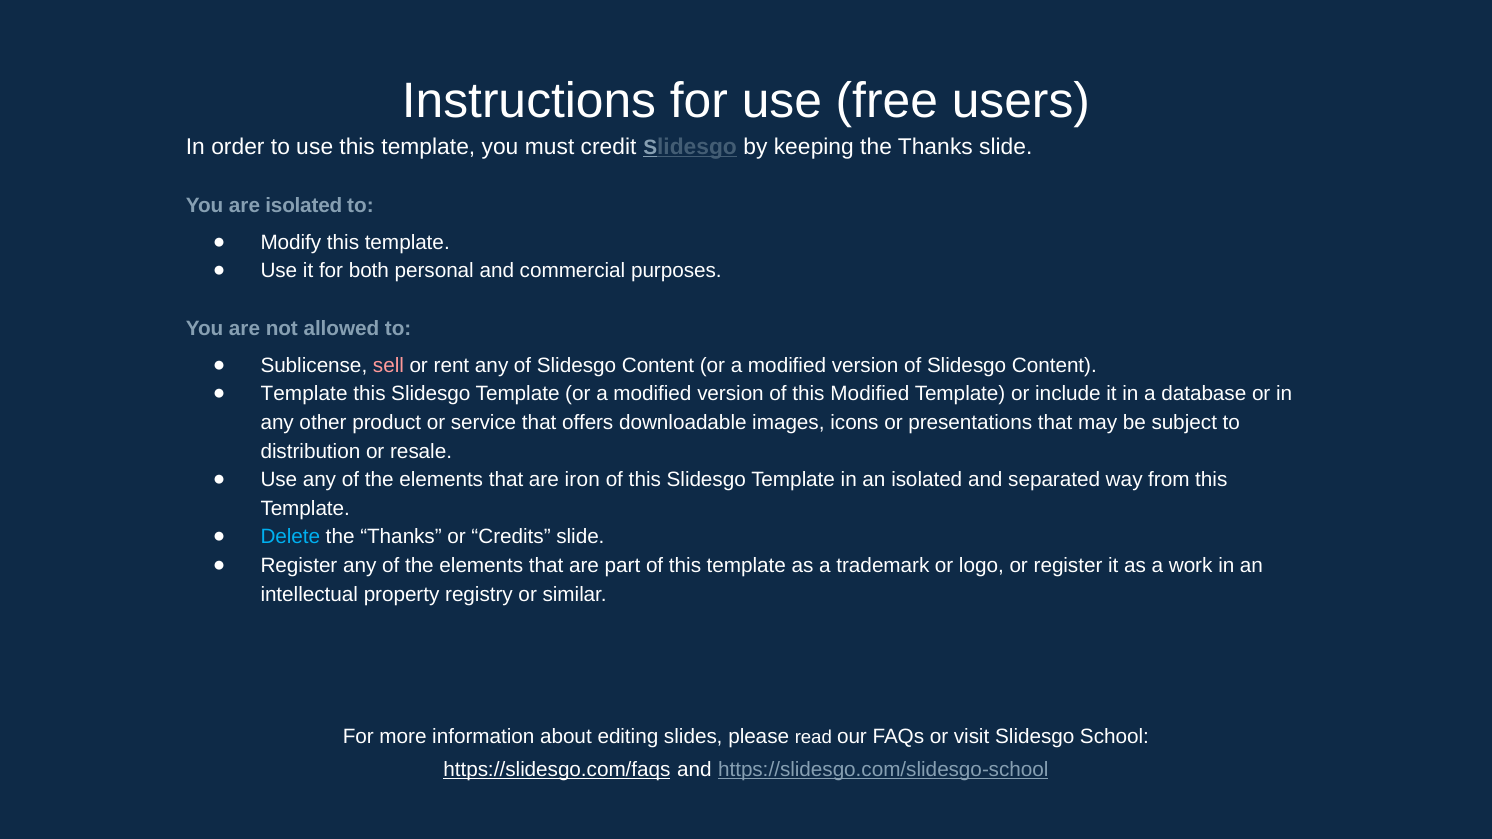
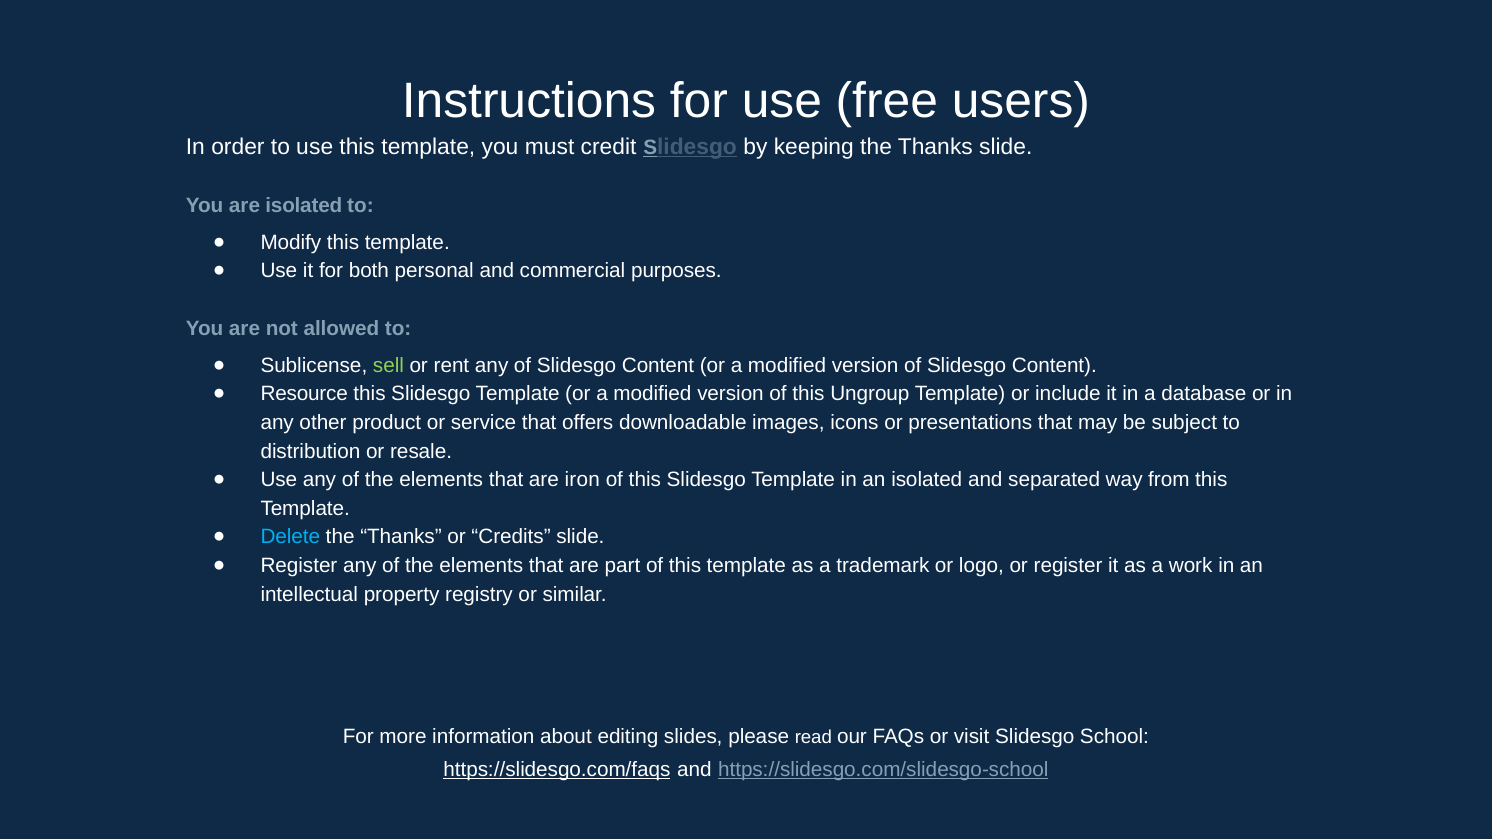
sell colour: pink -> light green (388, 366)
Template: Template -> Resource (304, 394)
this Modified: Modified -> Ungroup (870, 394)
